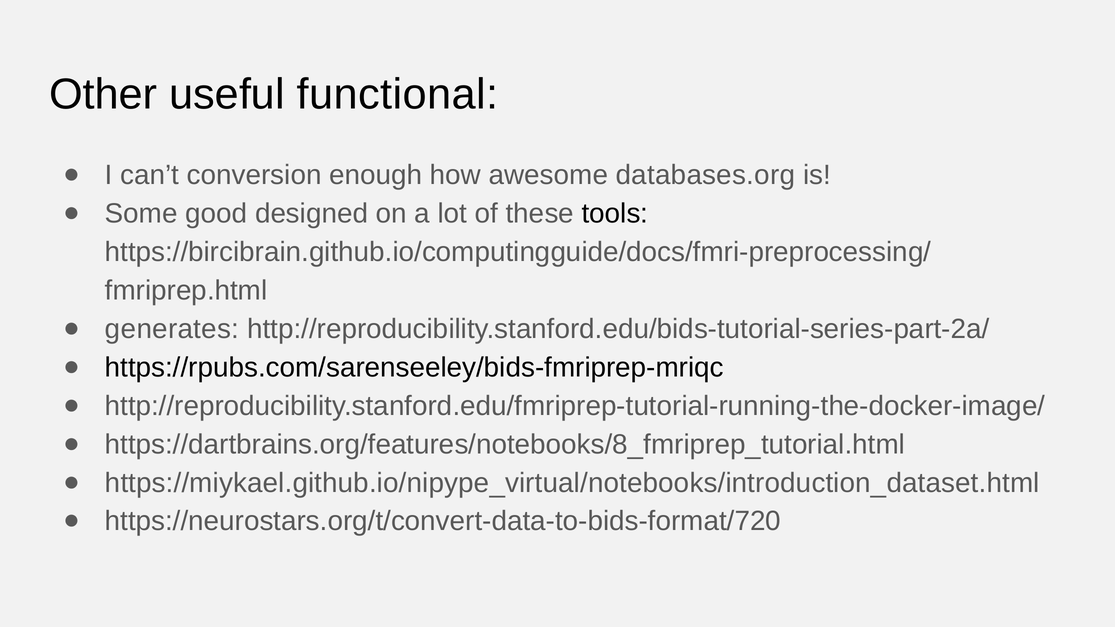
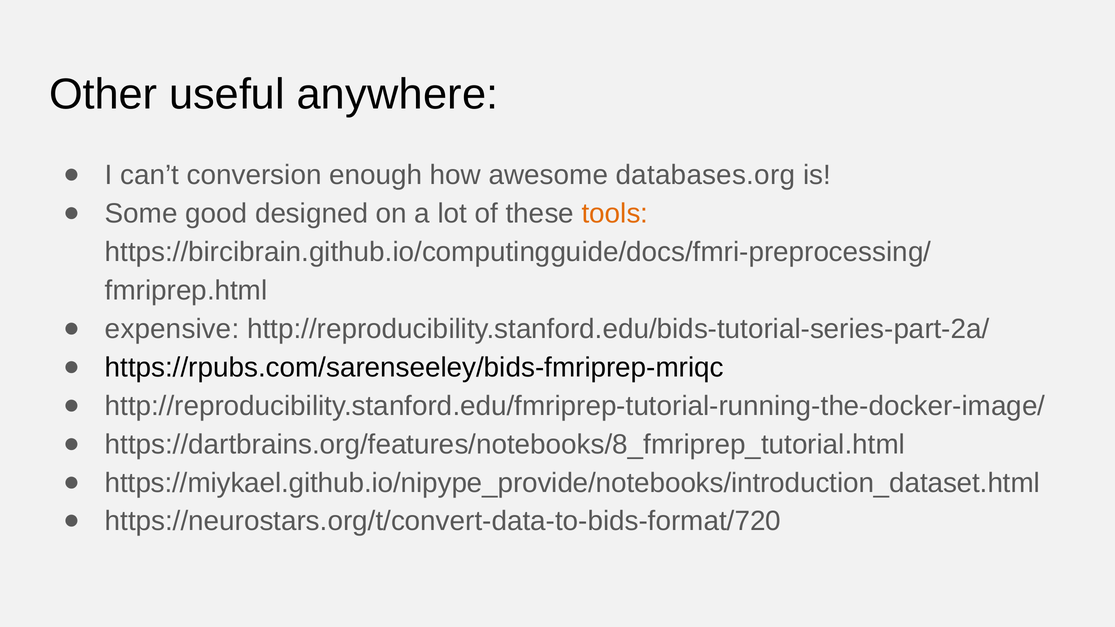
functional: functional -> anywhere (397, 94)
tools colour: black -> orange (615, 214)
generates: generates -> expensive (172, 329)
https://miykael.github.io/nipype_virtual/notebooks/introduction_dataset.html: https://miykael.github.io/nipype_virtual/notebooks/introduction_dataset.html -> https://miykael.github.io/nipype_provide/notebooks/introduction_dataset.html (572, 483)
